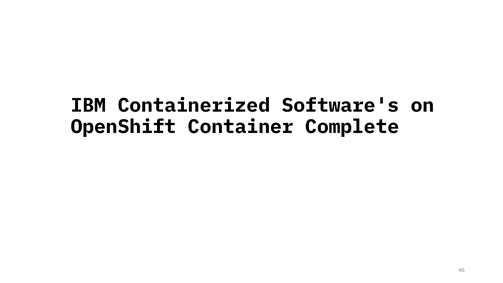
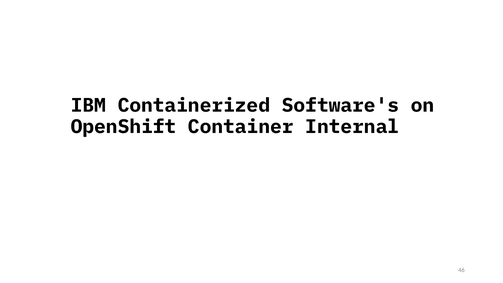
Complete: Complete -> Internal (352, 127)
